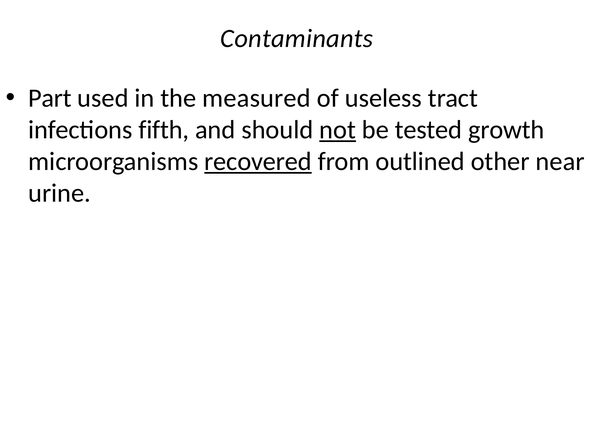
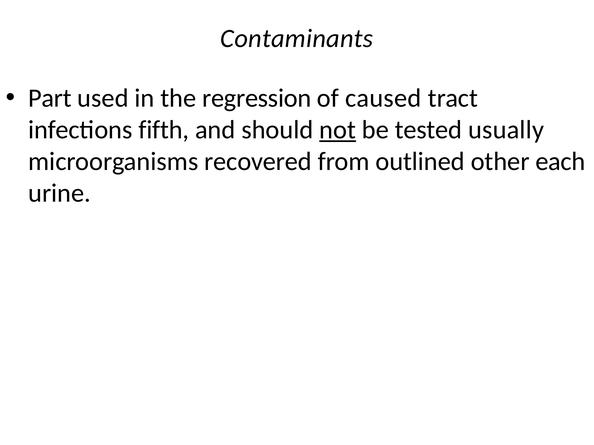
measured: measured -> regression (257, 98)
useless: useless -> caused (383, 98)
growth: growth -> usually (506, 130)
recovered underline: present -> none (258, 162)
near: near -> each (560, 162)
